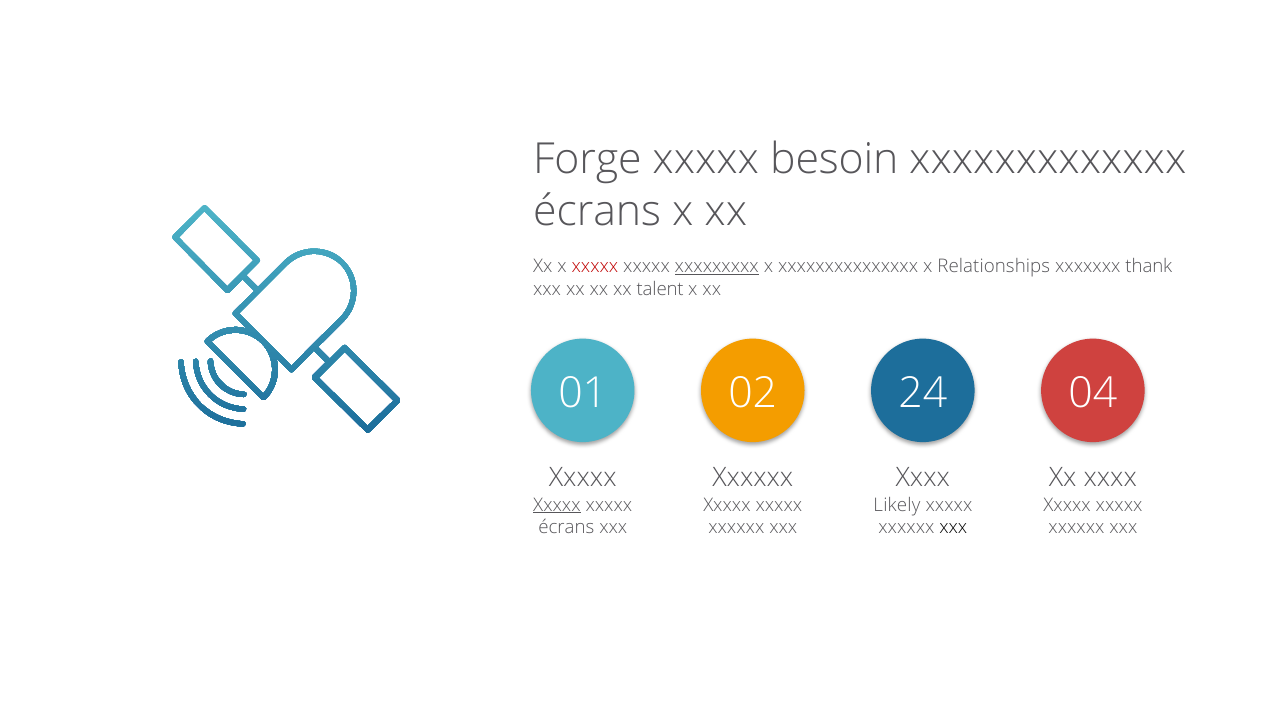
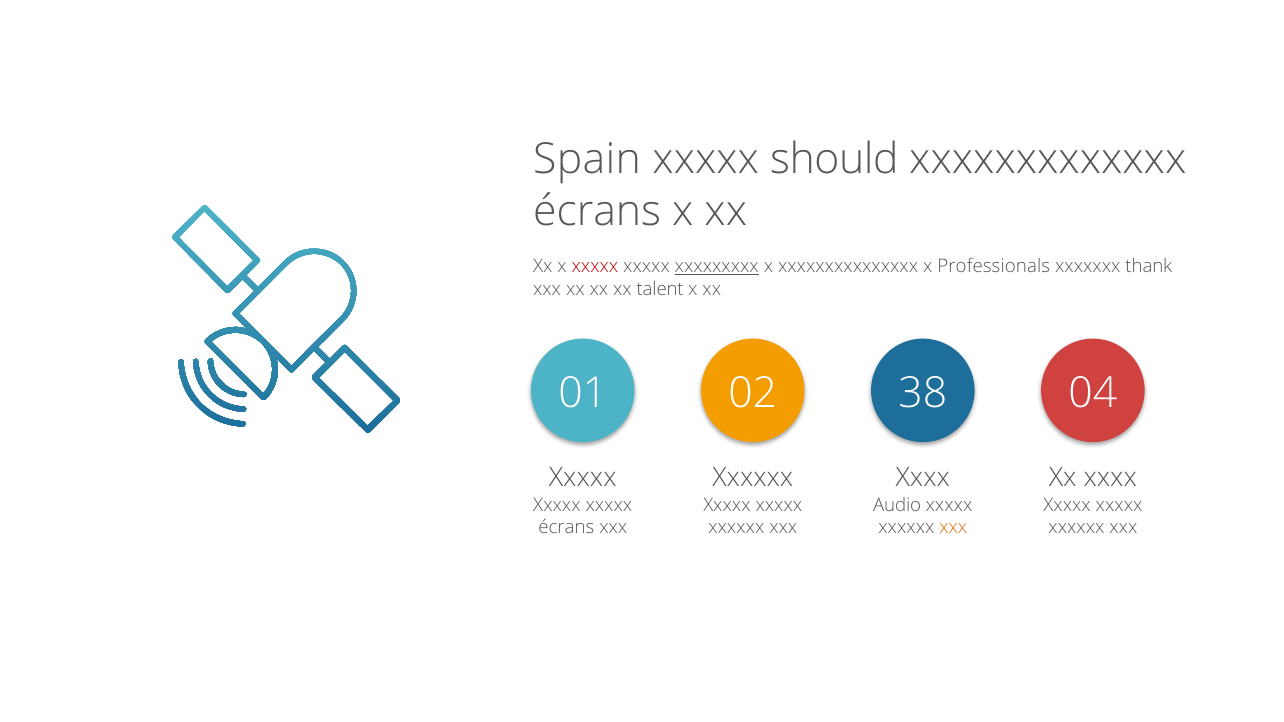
Forge: Forge -> Spain (587, 160)
besoin: besoin -> should (834, 160)
Relationships: Relationships -> Professionals (994, 267)
24: 24 -> 38 (923, 393)
Xxxxx underline: present -> none (557, 505)
Likely: Likely -> Audio (897, 505)
xxx colour: black -> orange (953, 527)
